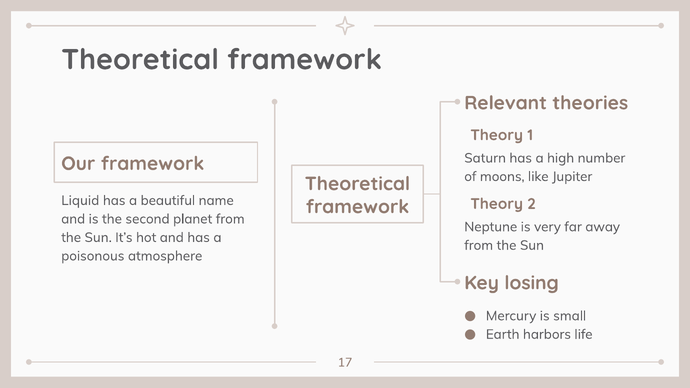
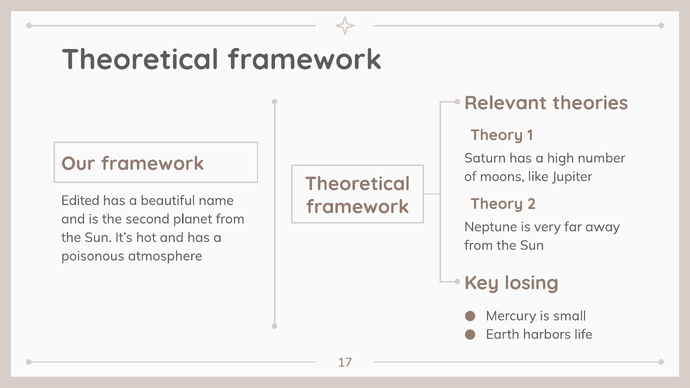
Liquid: Liquid -> Edited (80, 201)
